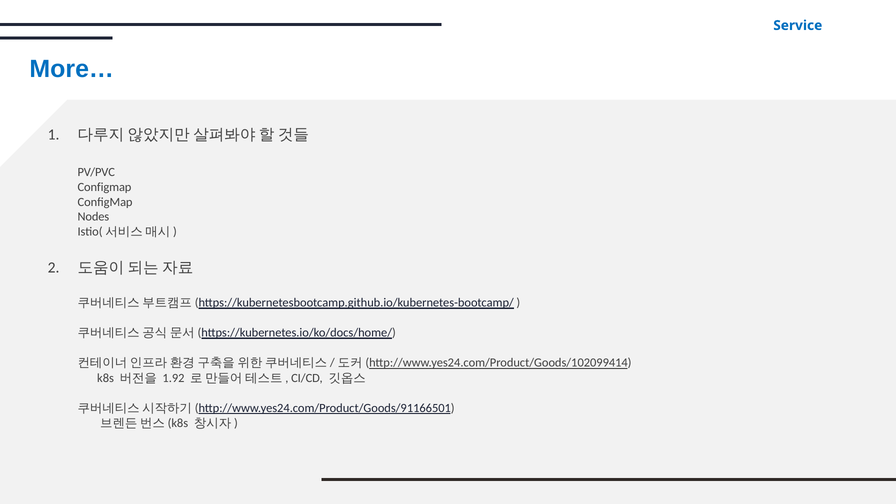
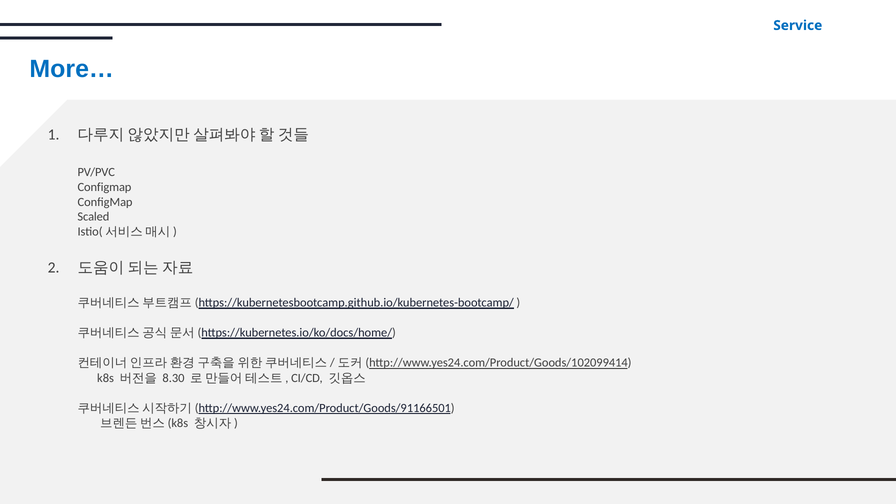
Nodes: Nodes -> Scaled (93, 217)
1.92: 1.92 -> 8.30 (173, 378)
